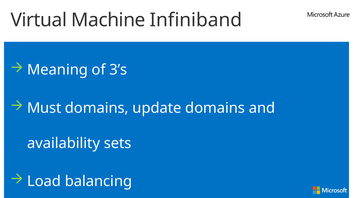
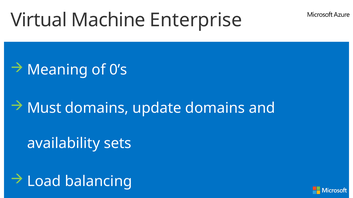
Infiniband: Infiniband -> Enterprise (196, 20)
3’s: 3’s -> 0’s (118, 70)
